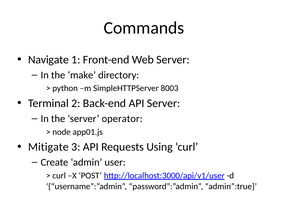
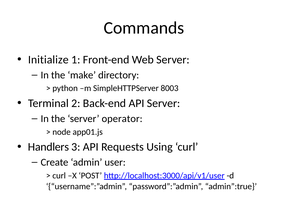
Navigate: Navigate -> Initialize (48, 60)
Mitigate: Mitigate -> Handlers (48, 147)
